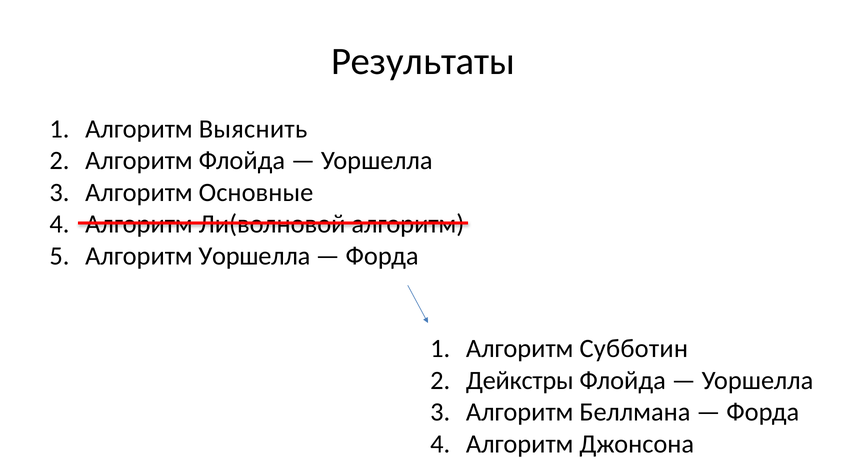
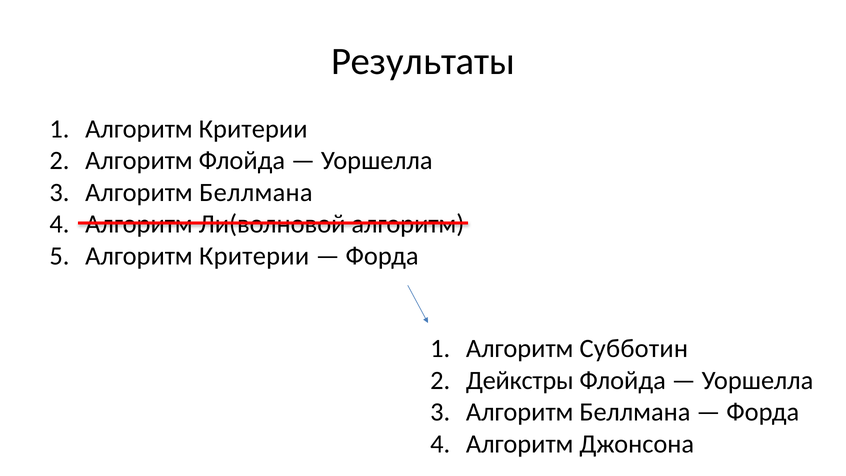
Выяснить: Выяснить -> Критерии (253, 129)
Основные: Основные -> Беллмана (256, 192)
Уоршелла: Уоршелла -> Критерии (254, 256)
